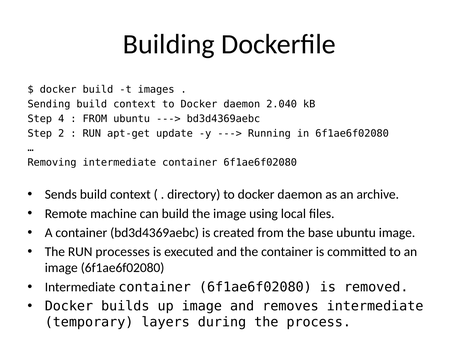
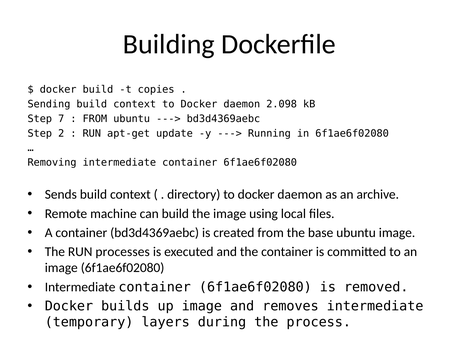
images: images -> copies (156, 89)
2.040: 2.040 -> 2.098 (282, 104)
4: 4 -> 7 (61, 119)
